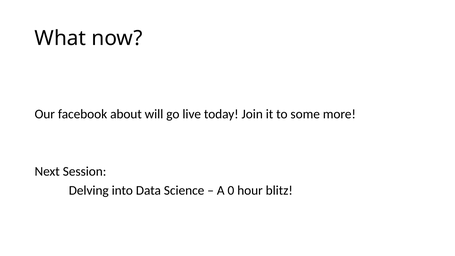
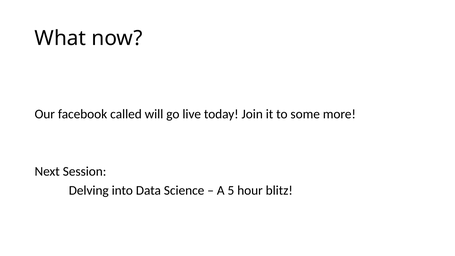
about: about -> called (126, 114)
0: 0 -> 5 (231, 190)
